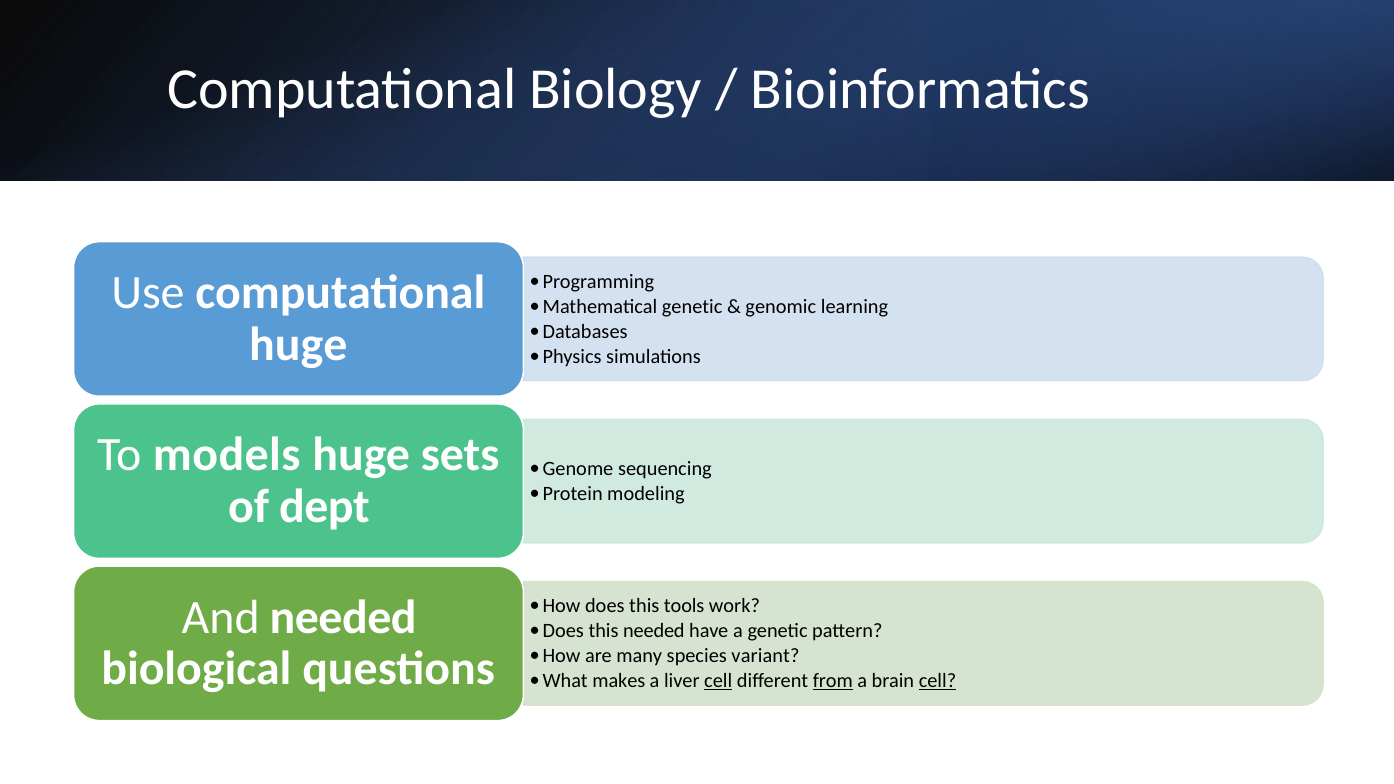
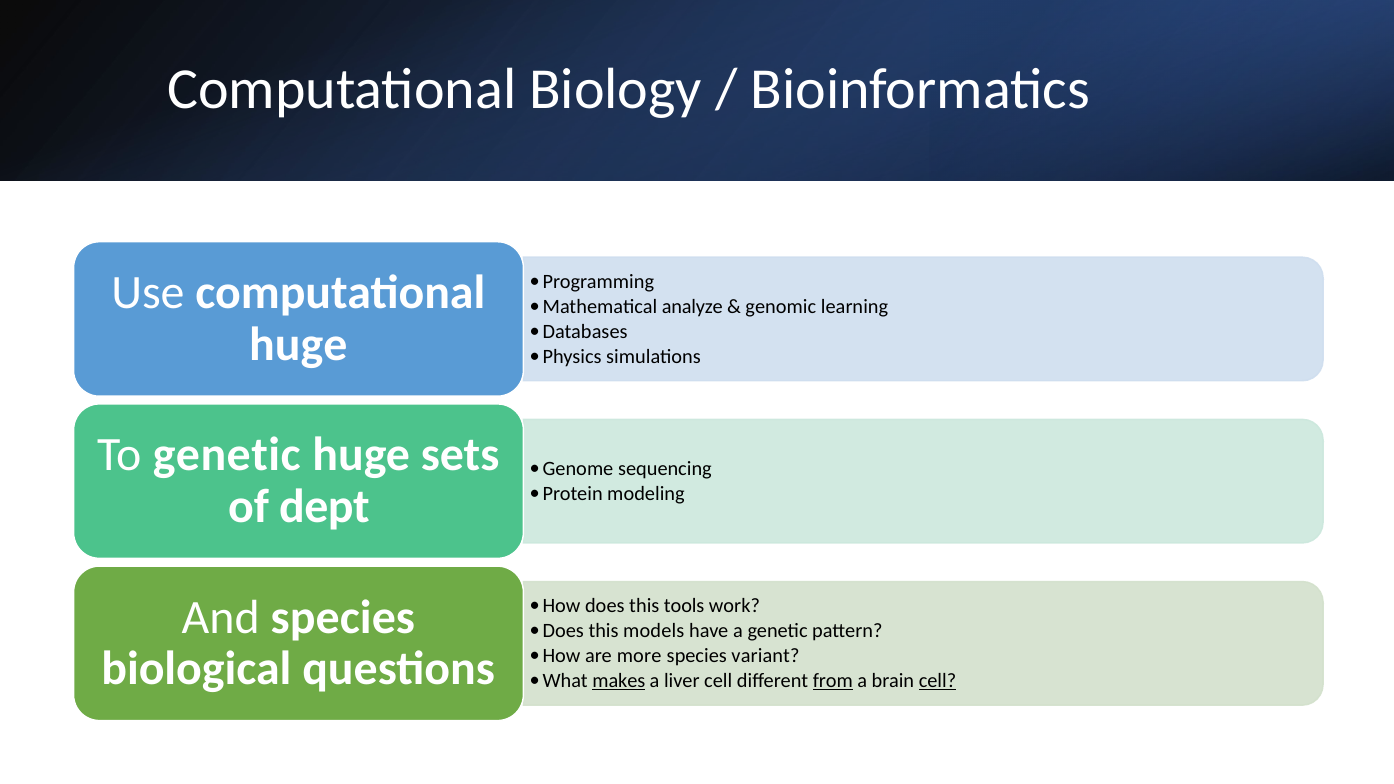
Mathematical genetic: genetic -> analyze (692, 306)
To models: models -> genetic (227, 455)
And needed: needed -> species (343, 617)
this needed: needed -> models (654, 631)
many: many -> more (639, 656)
makes underline: none -> present (619, 681)
cell underline: present -> none (718, 681)
